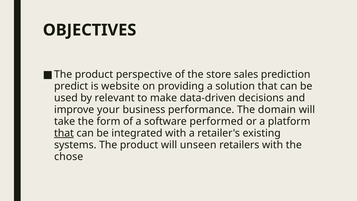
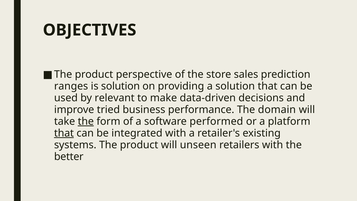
predict: predict -> ranges (71, 86)
is website: website -> solution (120, 86)
your: your -> tried (108, 110)
the underline: none -> present (86, 121)
chose: chose -> better (69, 157)
